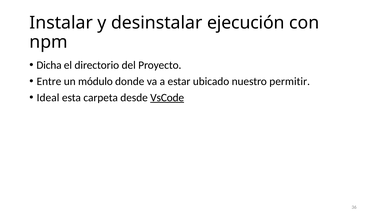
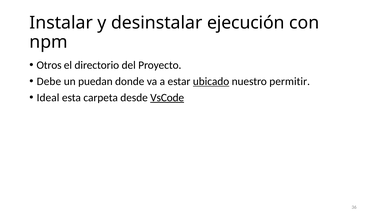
Dicha: Dicha -> Otros (49, 65)
Entre: Entre -> Debe (49, 81)
módulo: módulo -> puedan (95, 81)
ubicado underline: none -> present (211, 81)
